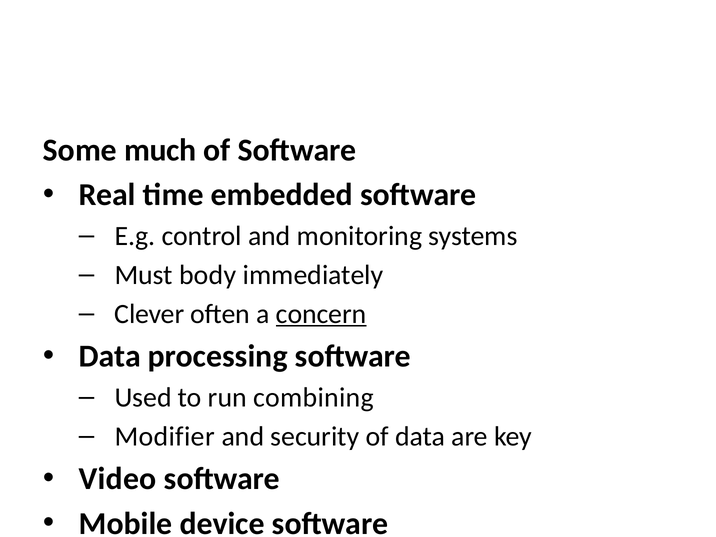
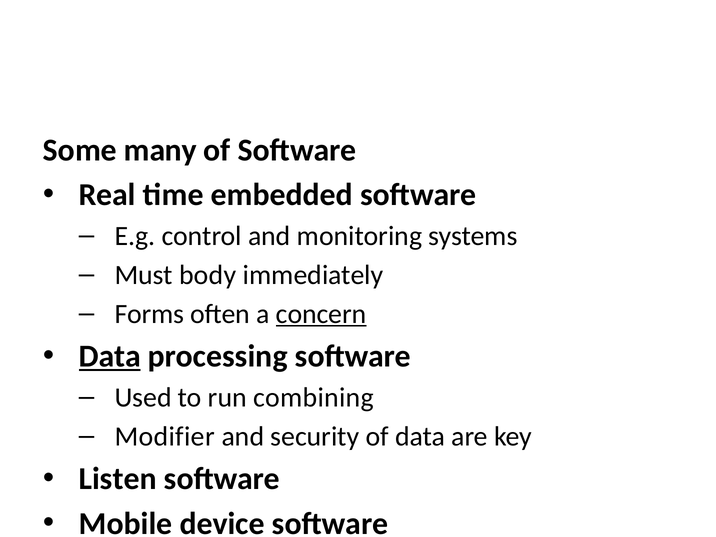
much: much -> many (160, 150)
Clever: Clever -> Forms (149, 314)
Data underline: none -> present (110, 356)
Video: Video -> Listen (118, 479)
